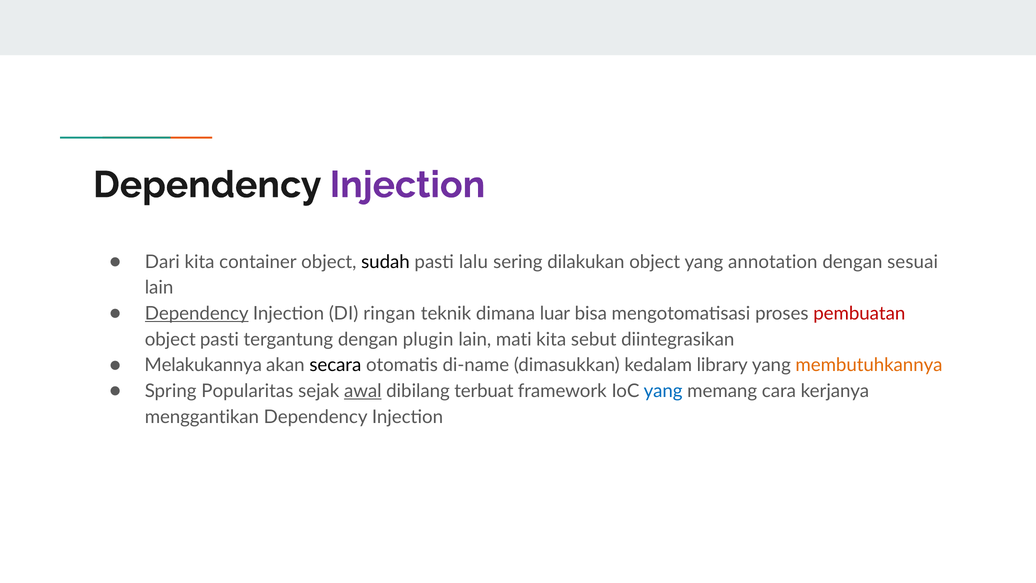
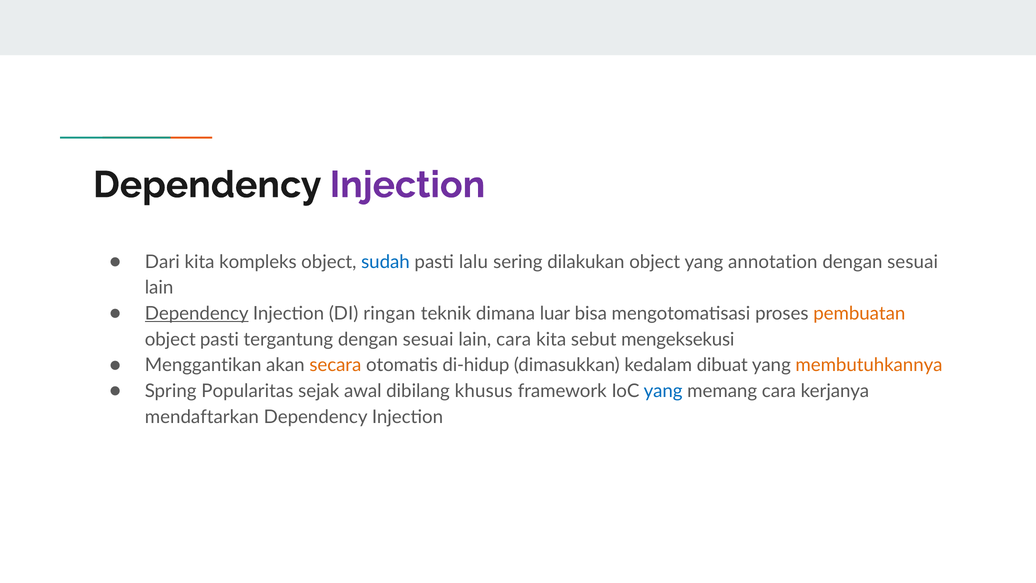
container: container -> kompleks (258, 262)
sudah colour: black -> blue (385, 262)
pembuatan colour: red -> orange (859, 313)
tergantung dengan plugin: plugin -> sesuai (428, 339)
lain mati: mati -> cara (514, 339)
diintegrasikan: diintegrasikan -> mengeksekusi (678, 339)
Melakukannya: Melakukannya -> Menggantikan (203, 365)
secara colour: black -> orange (335, 365)
di-name: di-name -> di-hidup (476, 365)
library: library -> dibuat (722, 365)
awal underline: present -> none (363, 391)
terbuat: terbuat -> khusus (484, 391)
menggantikan: menggantikan -> mendaftarkan (202, 417)
